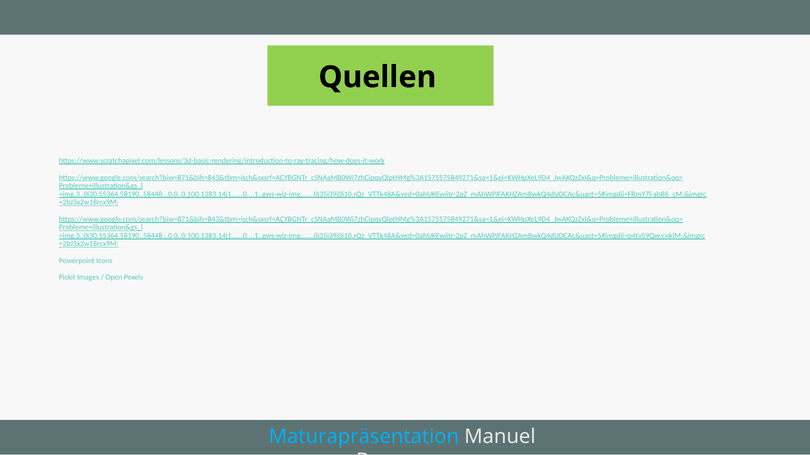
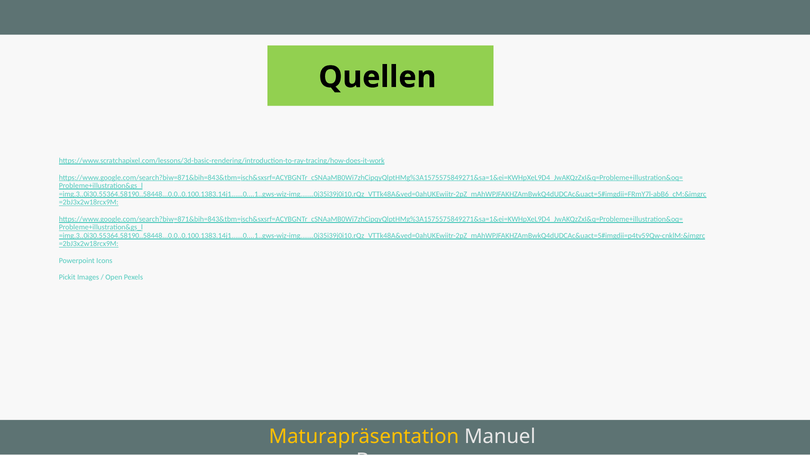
Maturapräsentation colour: light blue -> yellow (364, 437)
